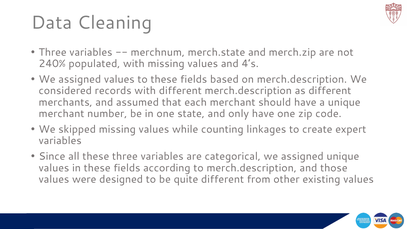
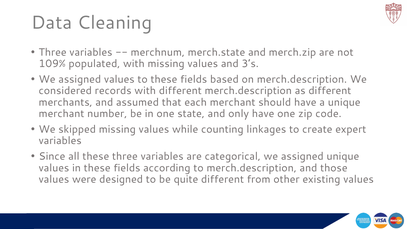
240%: 240% -> 109% (52, 64)
4’s: 4’s -> 3’s (250, 64)
